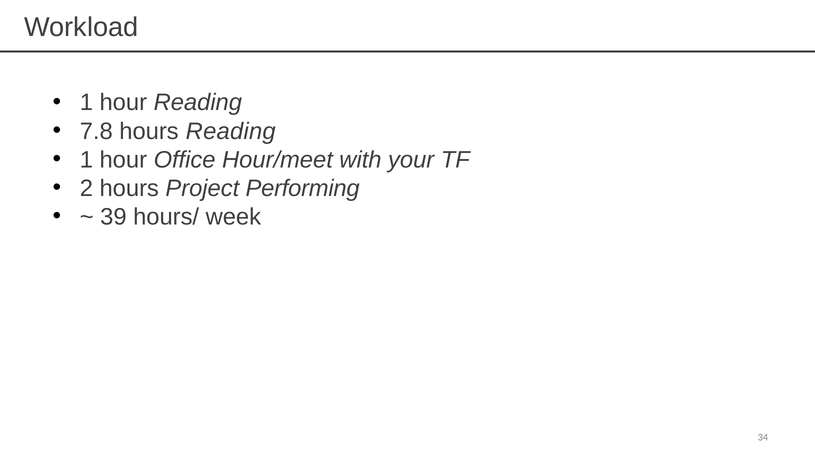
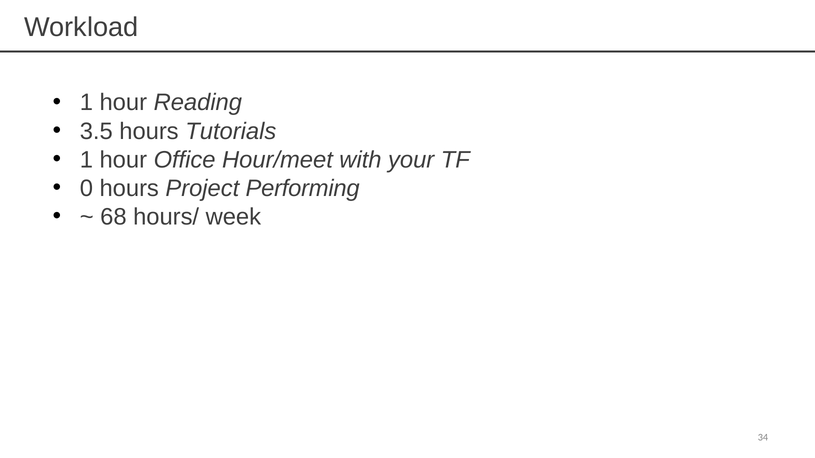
7.8: 7.8 -> 3.5 (96, 131)
hours Reading: Reading -> Tutorials (231, 131)
2: 2 -> 0 (86, 188)
39: 39 -> 68 (113, 217)
